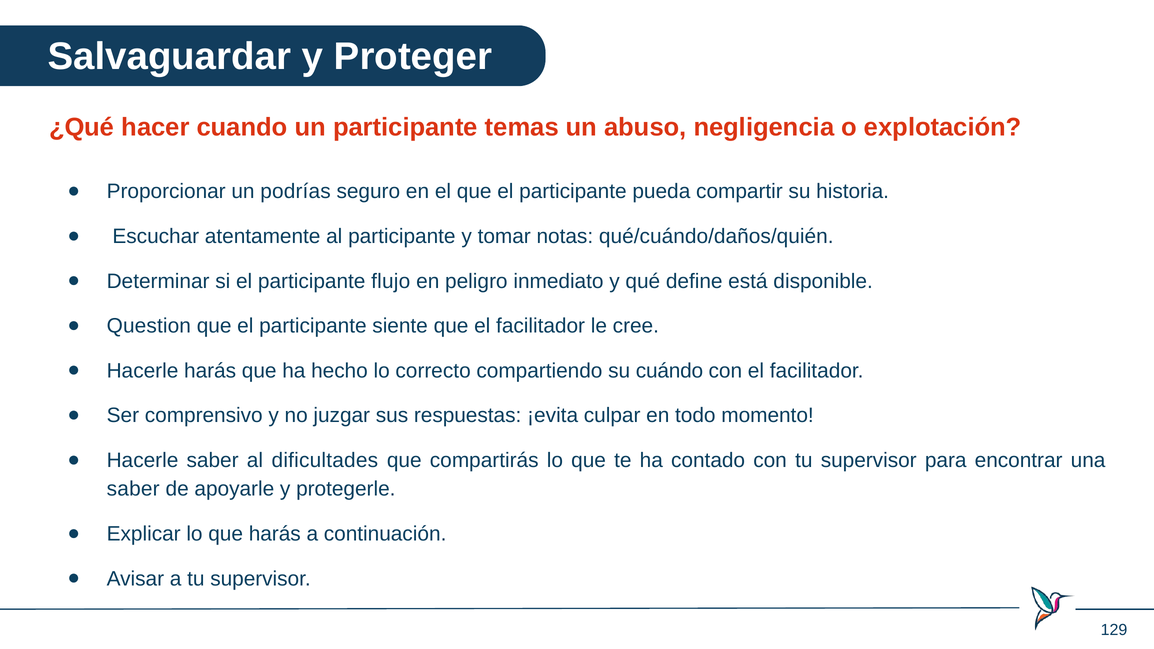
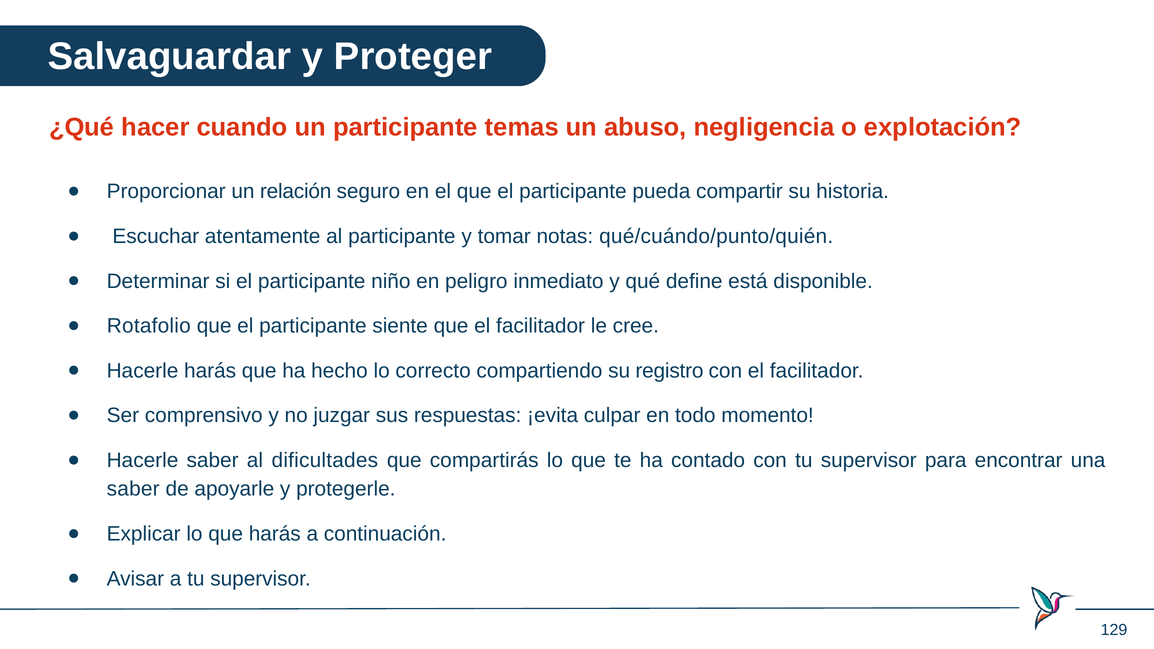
podrías: podrías -> relación (296, 192)
qué/cuándo/daños/quién: qué/cuándo/daños/quién -> qué/cuándo/punto/quién (716, 236)
flujo: flujo -> niño (391, 281)
Question: Question -> Rotafolio (149, 326)
cuándo: cuándo -> registro (669, 371)
